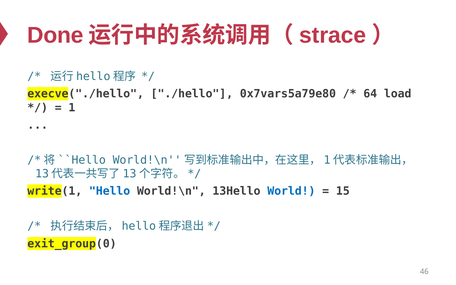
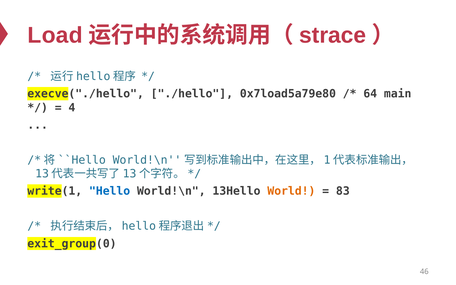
Done: Done -> Load (55, 35)
0x7vars5a79e80: 0x7vars5a79e80 -> 0x7load5a79e80 (288, 94)
load: load -> main (398, 94)
1: 1 -> 4 (72, 108)
World colour: blue -> orange (291, 191)
15: 15 -> 83 (343, 191)
